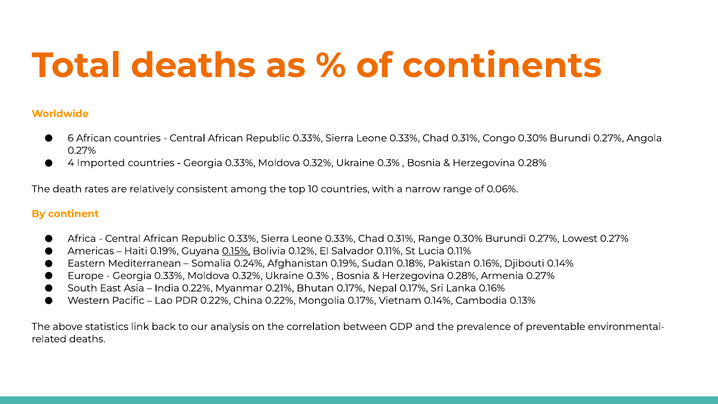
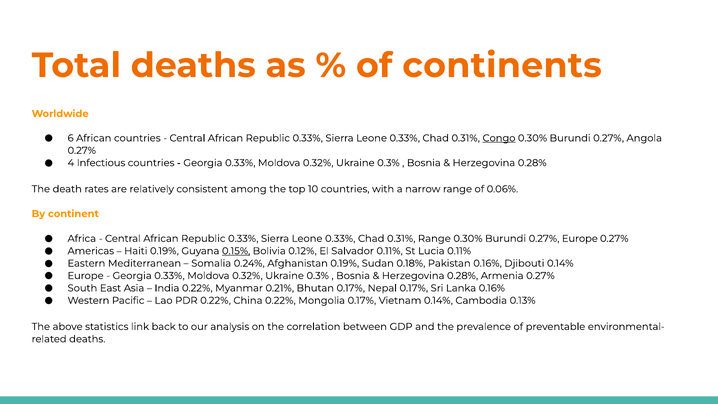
Congo underline: none -> present (499, 138)
Imported: Imported -> Infectious (101, 163)
0.27% Lowest: Lowest -> Europe (580, 239)
